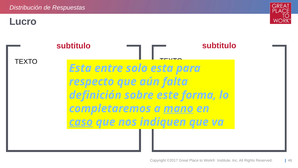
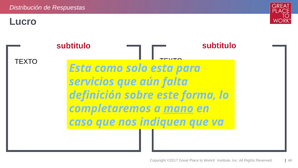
entre: entre -> como (109, 68)
respecto: respecto -> servicios (92, 81)
caso underline: present -> none (81, 122)
